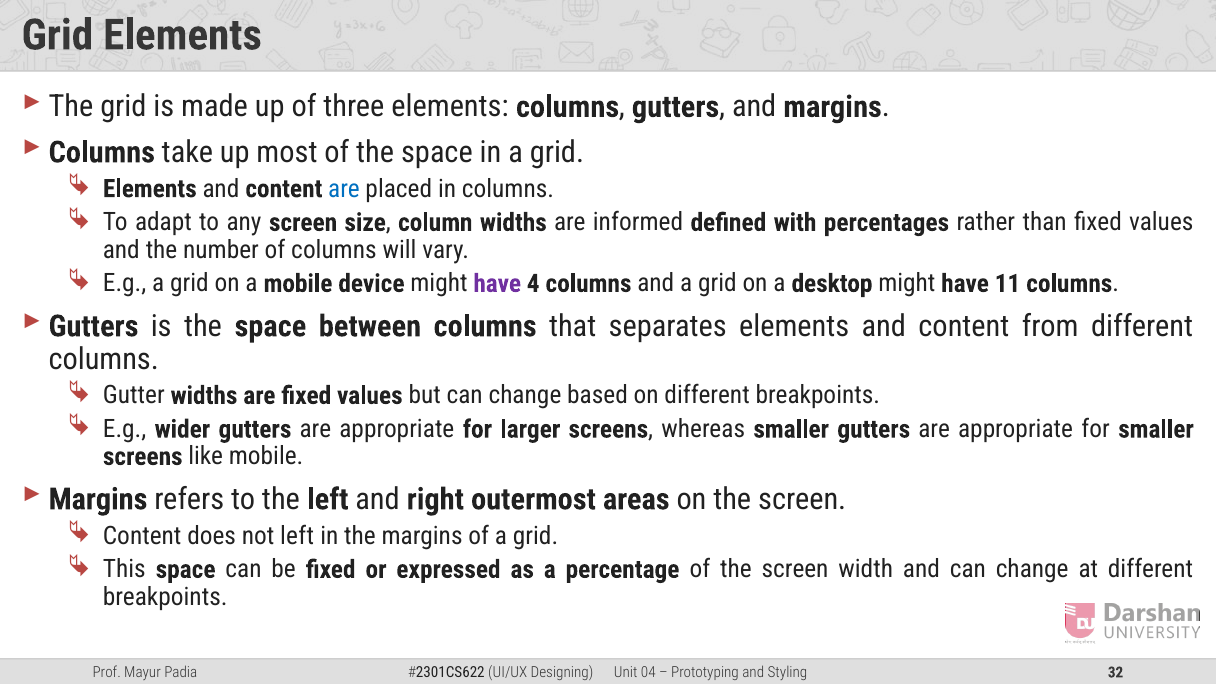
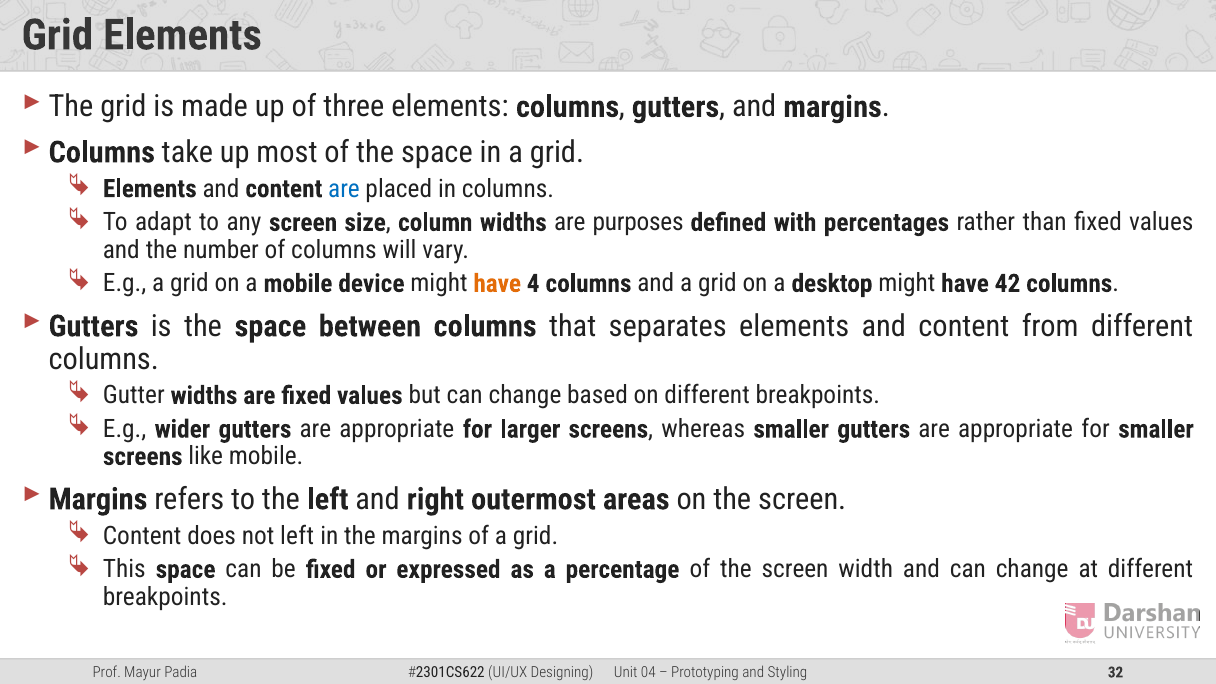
informed: informed -> purposes (638, 223)
have colour: purple -> orange (497, 284)
11: 11 -> 42 (1008, 284)
